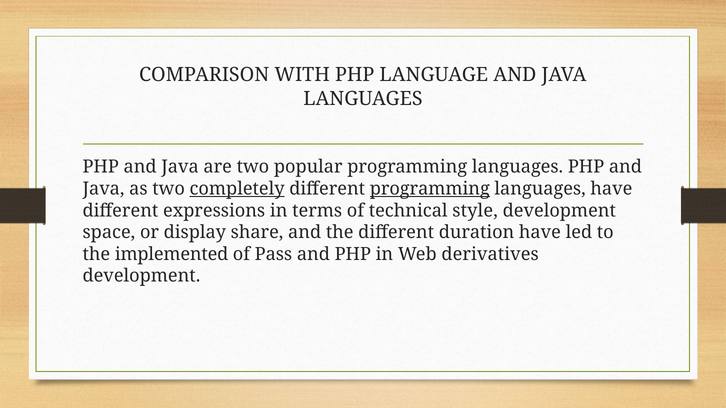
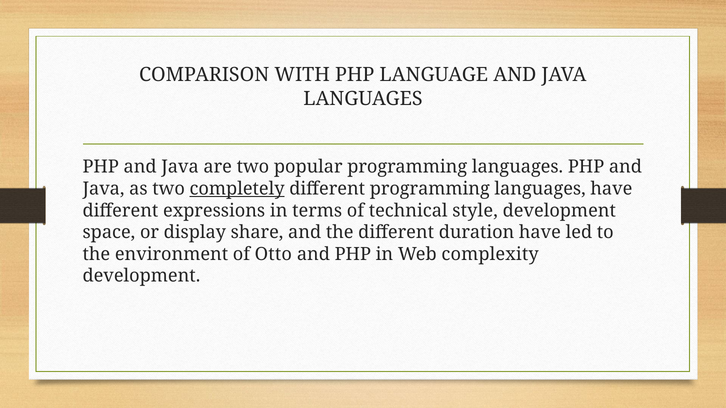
programming underline: present -> none (430, 189)
implemented: implemented -> environment (172, 254)
Pass: Pass -> Otto (273, 254)
derivatives: derivatives -> complexity (490, 254)
